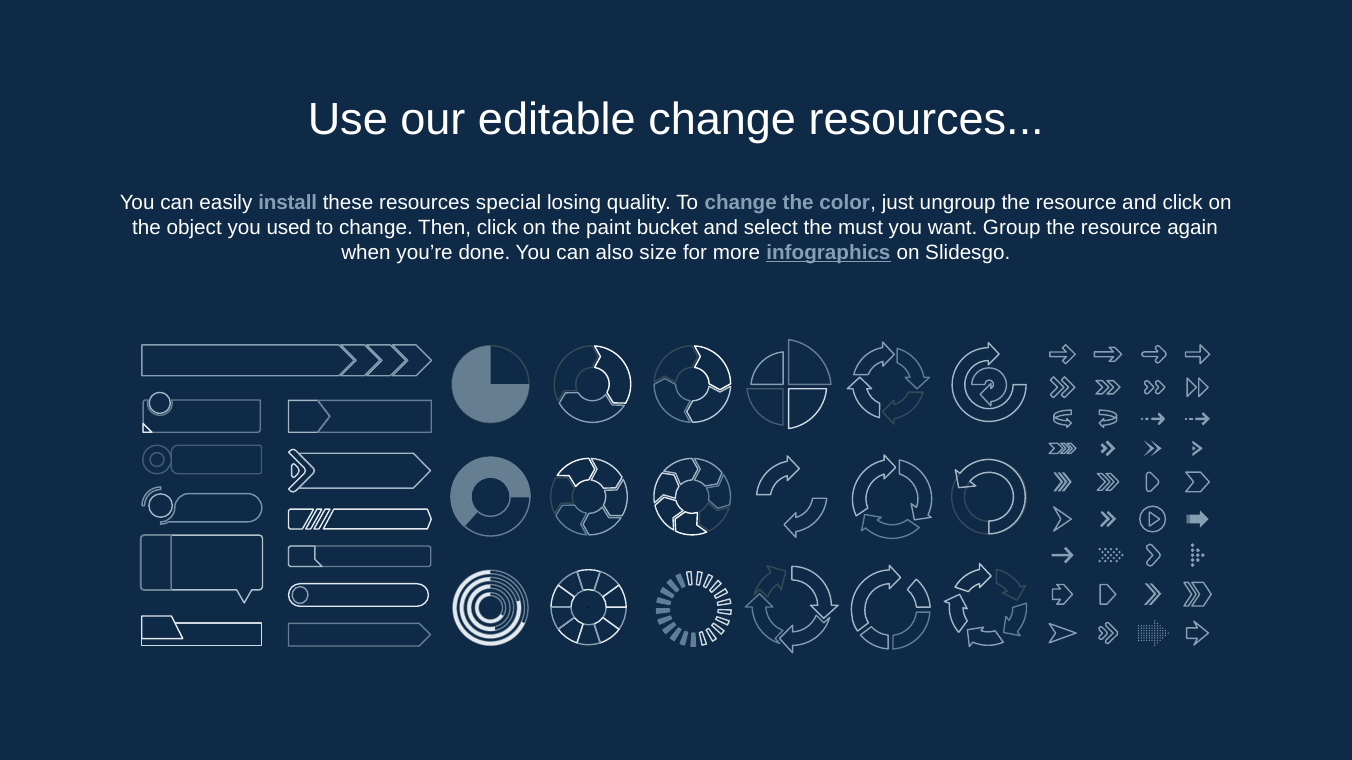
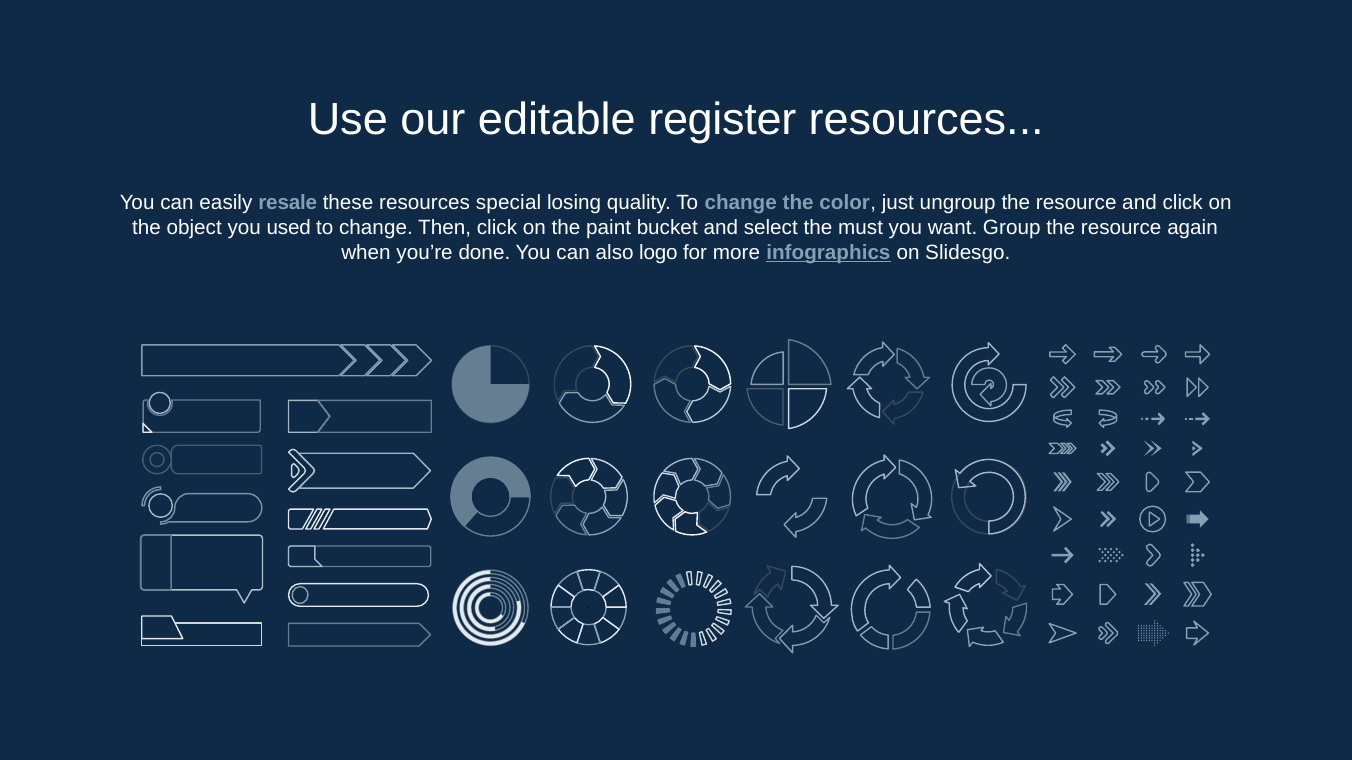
editable change: change -> register (722, 119)
install: install -> resale (288, 203)
size: size -> logo (658, 253)
